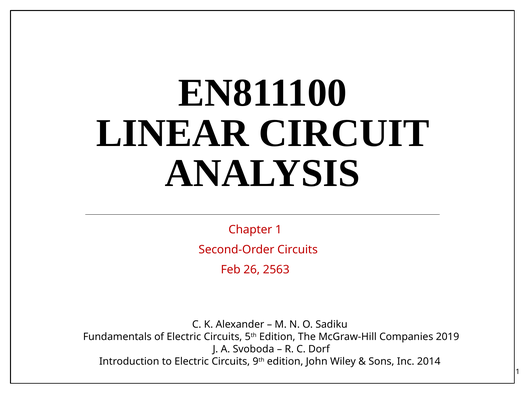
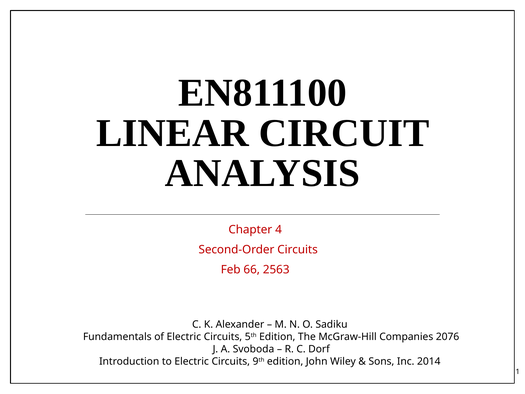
Chapter 1: 1 -> 4 (279, 230)
26: 26 -> 66 (252, 269)
2019: 2019 -> 2076 (448, 337)
